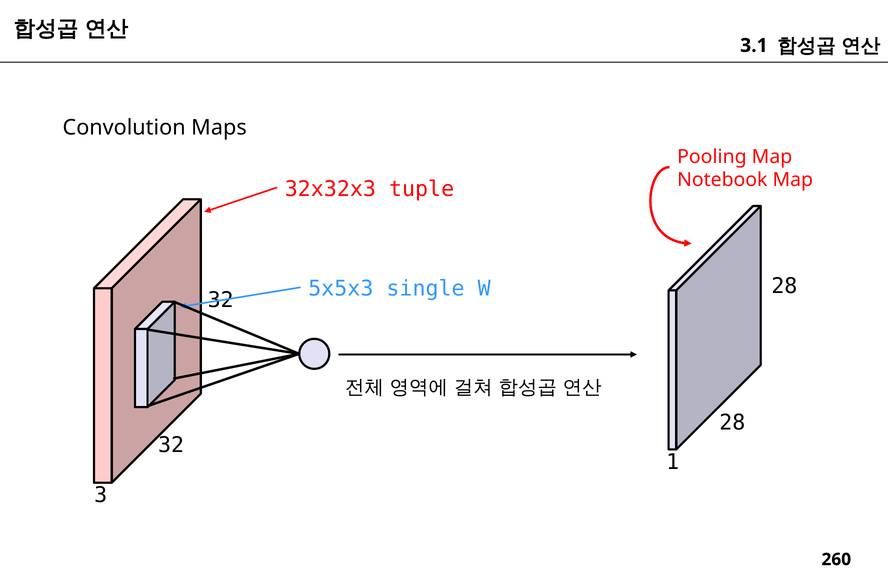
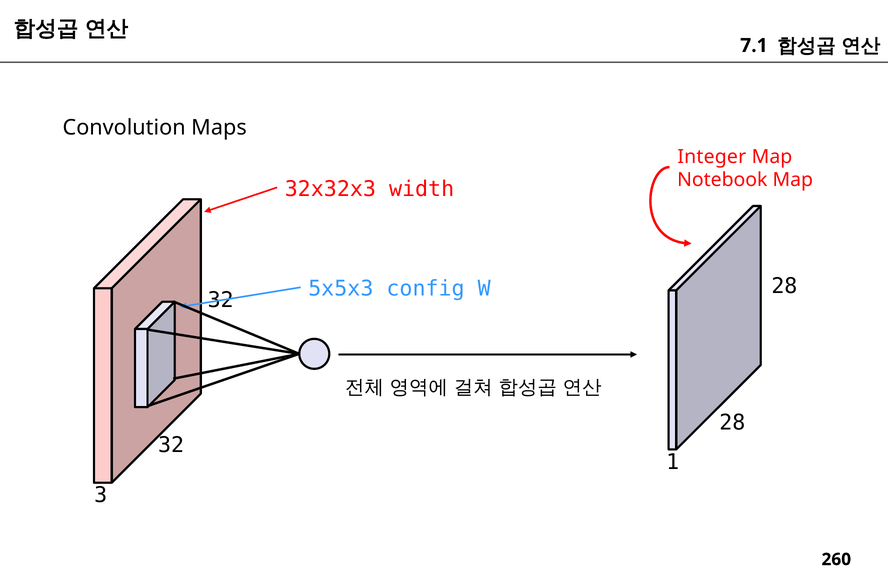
3.1: 3.1 -> 7.1 (754, 46)
Pooling: Pooling -> Integer (712, 157)
tuple: tuple -> width (422, 189)
single: single -> config (426, 289)
